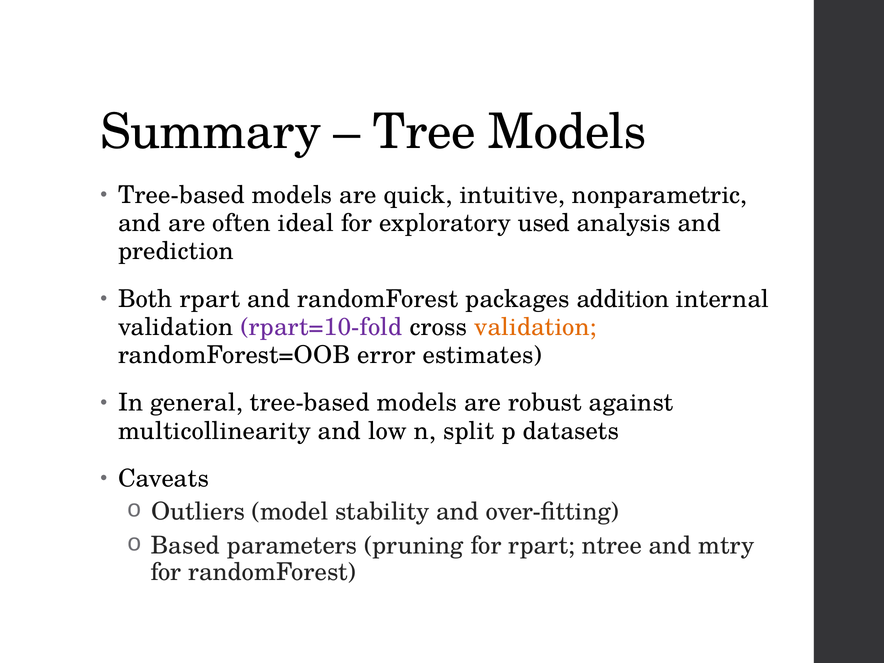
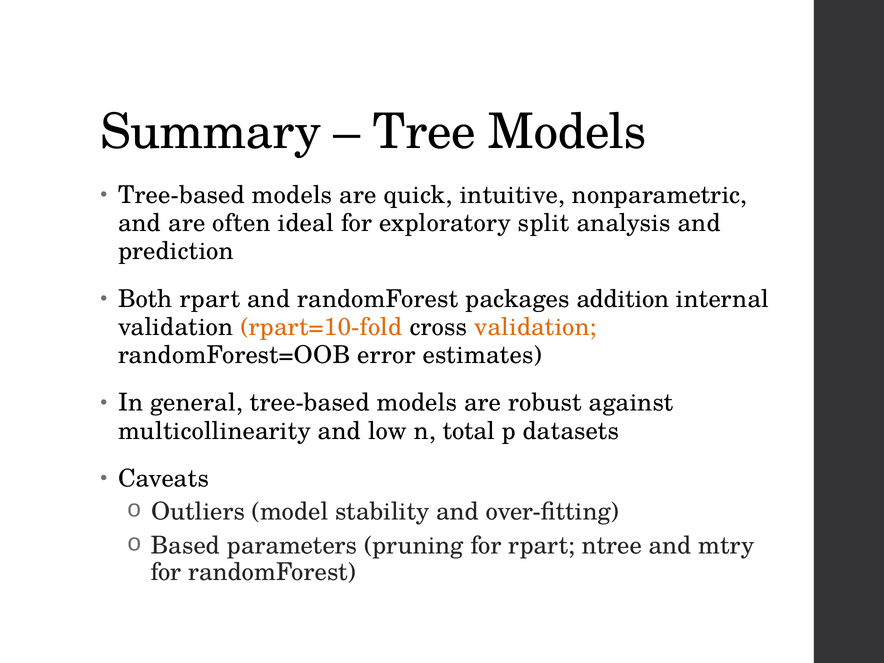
used: used -> split (544, 223)
rpart=10-fold colour: purple -> orange (321, 327)
split: split -> total (469, 431)
